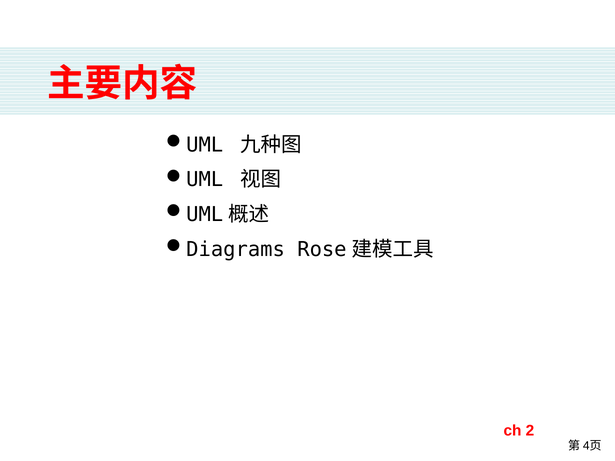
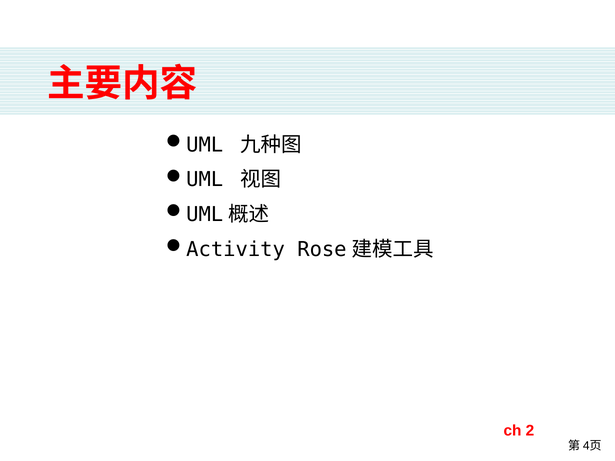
Diagrams: Diagrams -> Activity (236, 249)
